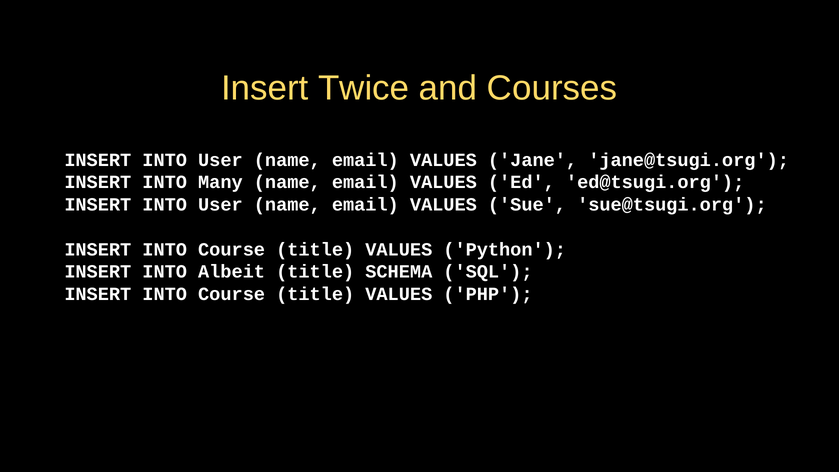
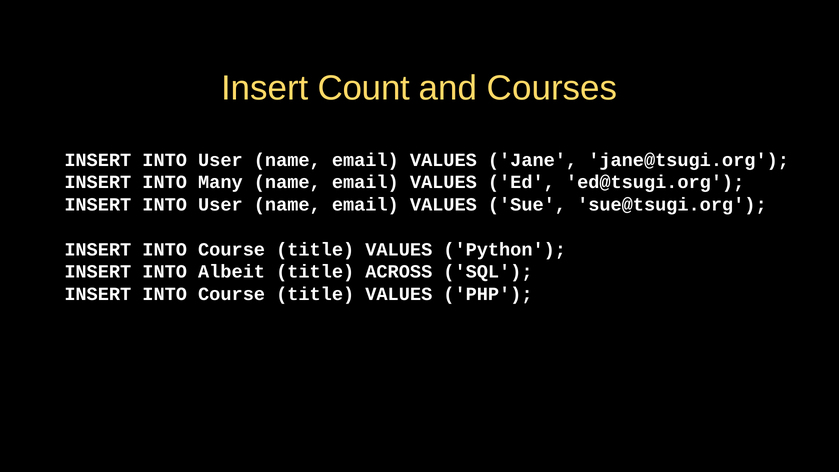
Twice: Twice -> Count (364, 88)
SCHEMA: SCHEMA -> ACROSS (399, 272)
